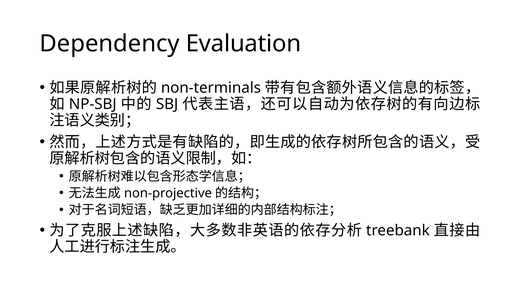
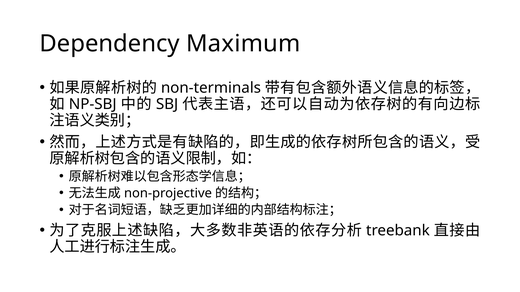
Evaluation: Evaluation -> Maximum (243, 44)
